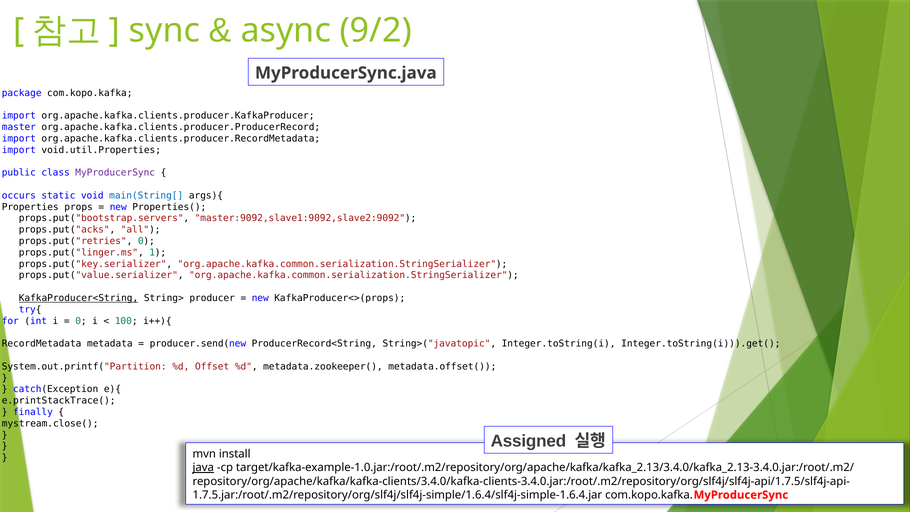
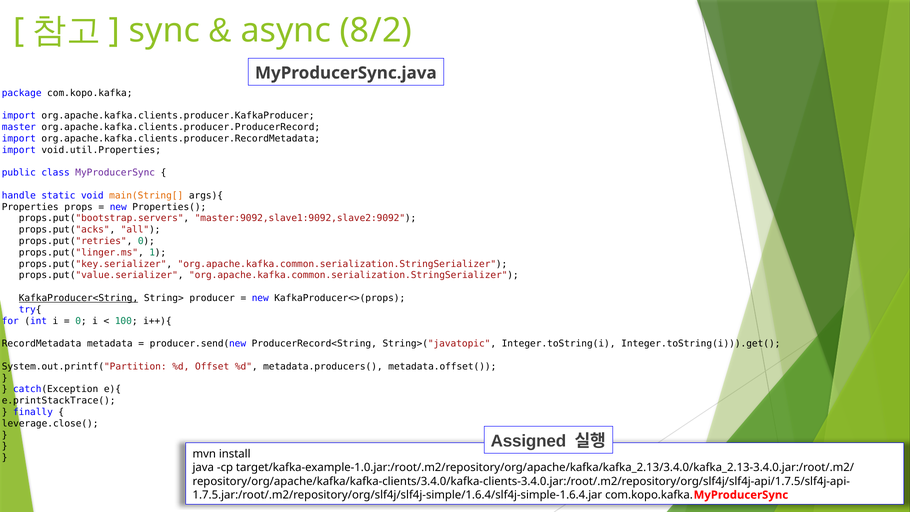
9/2: 9/2 -> 8/2 (376, 30)
occurs: occurs -> handle (19, 196)
main(String[ colour: blue -> orange (146, 196)
metadata.zookeeper(: metadata.zookeeper( -> metadata.producers( (323, 366)
mystream.close(: mystream.close( -> leverage.close( (50, 423)
java underline: present -> none (203, 468)
